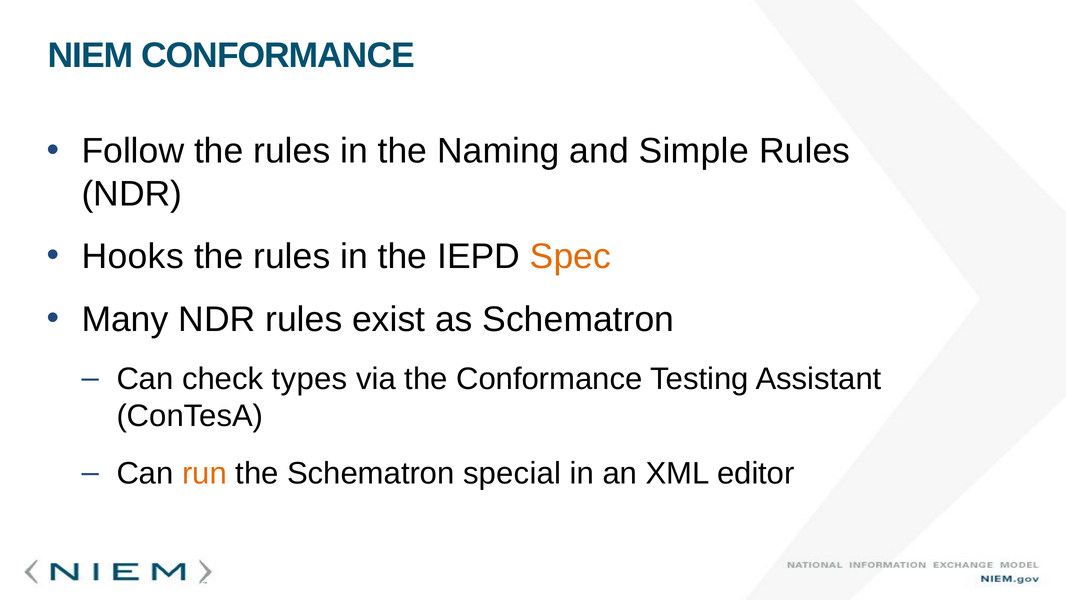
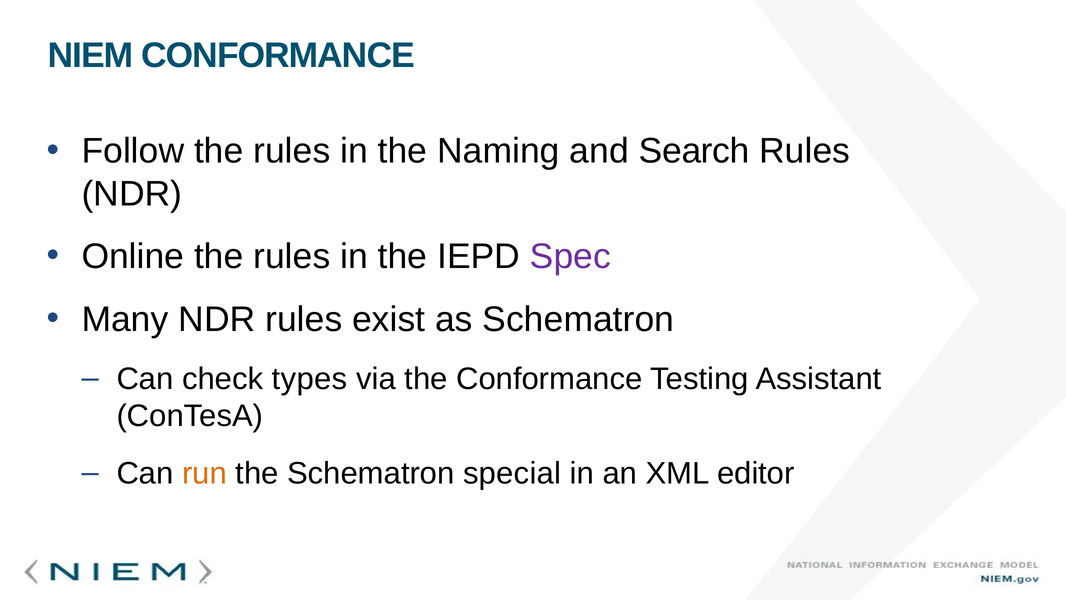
Simple: Simple -> Search (694, 151)
Hooks: Hooks -> Online (133, 256)
Spec colour: orange -> purple (570, 256)
